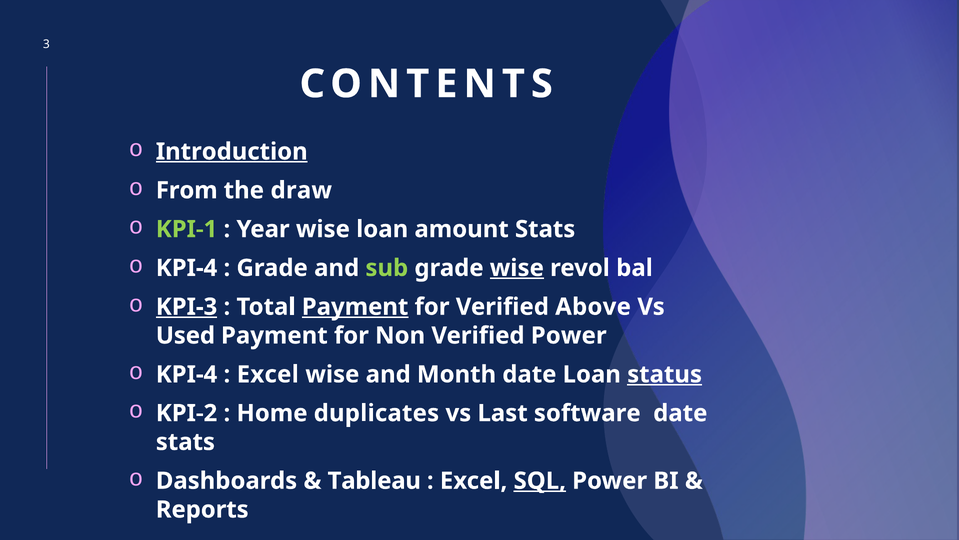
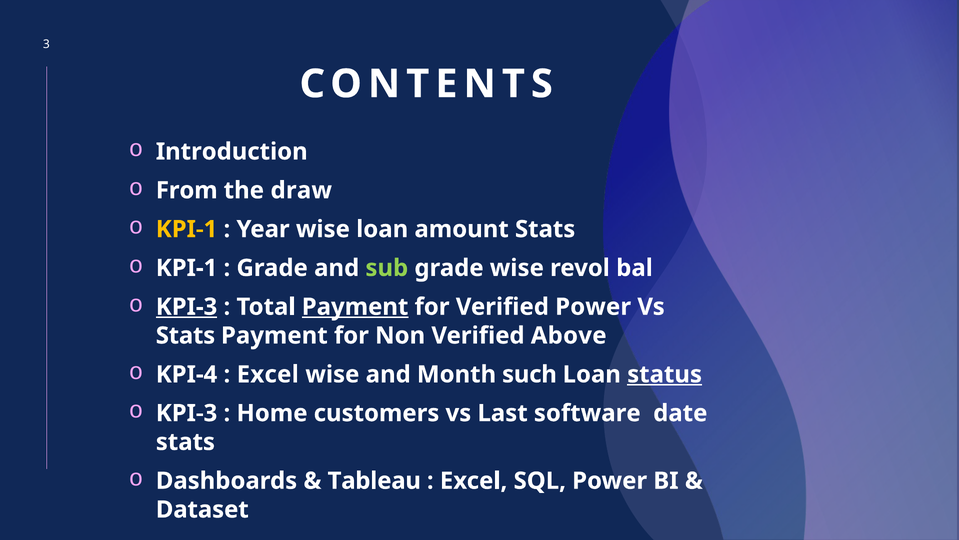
Introduction underline: present -> none (232, 151)
KPI-1 colour: light green -> yellow (187, 229)
KPI-4: KPI-4 -> KPI-1 (187, 268)
wise underline: present -> none (517, 268)
Verified Above: Above -> Power (593, 307)
Used: Used -> Stats (185, 335)
Verified Power: Power -> Above (569, 335)
Month date: date -> such (529, 374)
KPI-2: KPI-2 -> KPI-3 (187, 413)
duplicates: duplicates -> customers (377, 413)
SQL underline: present -> none (540, 480)
Reports: Reports -> Dataset (202, 509)
